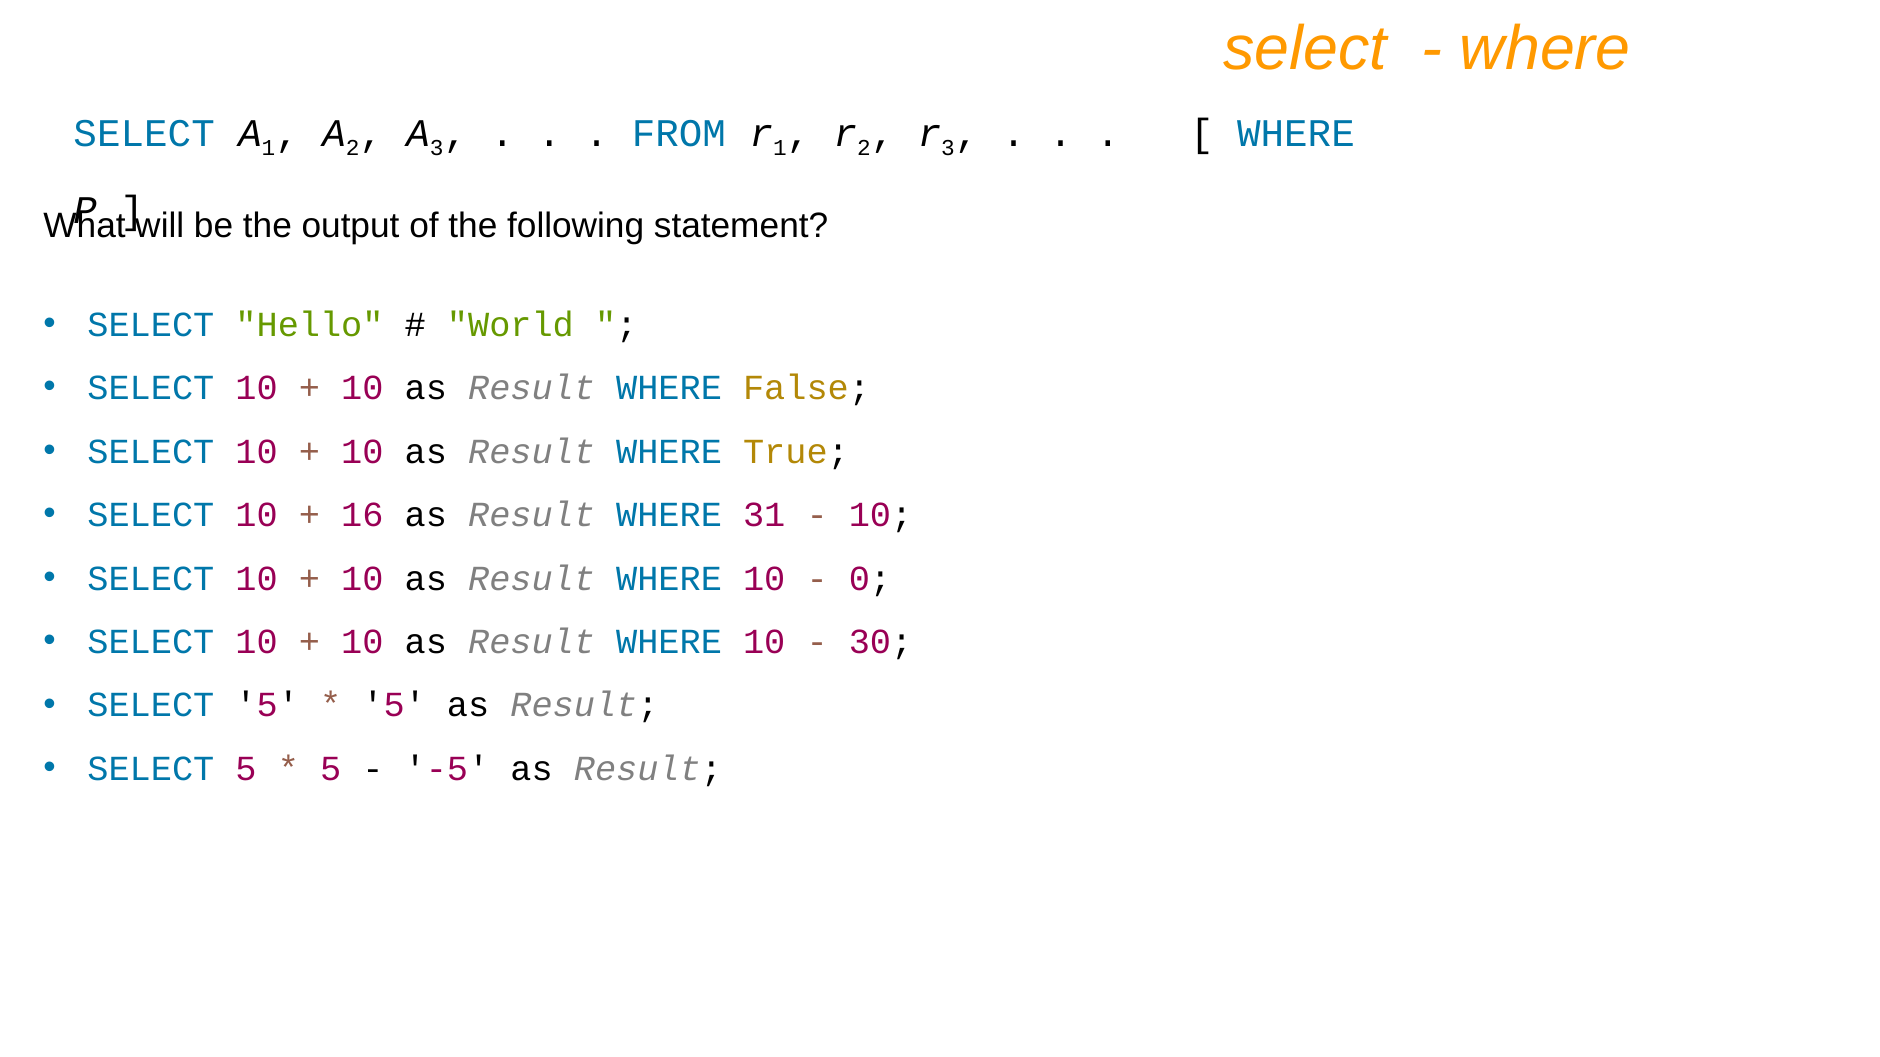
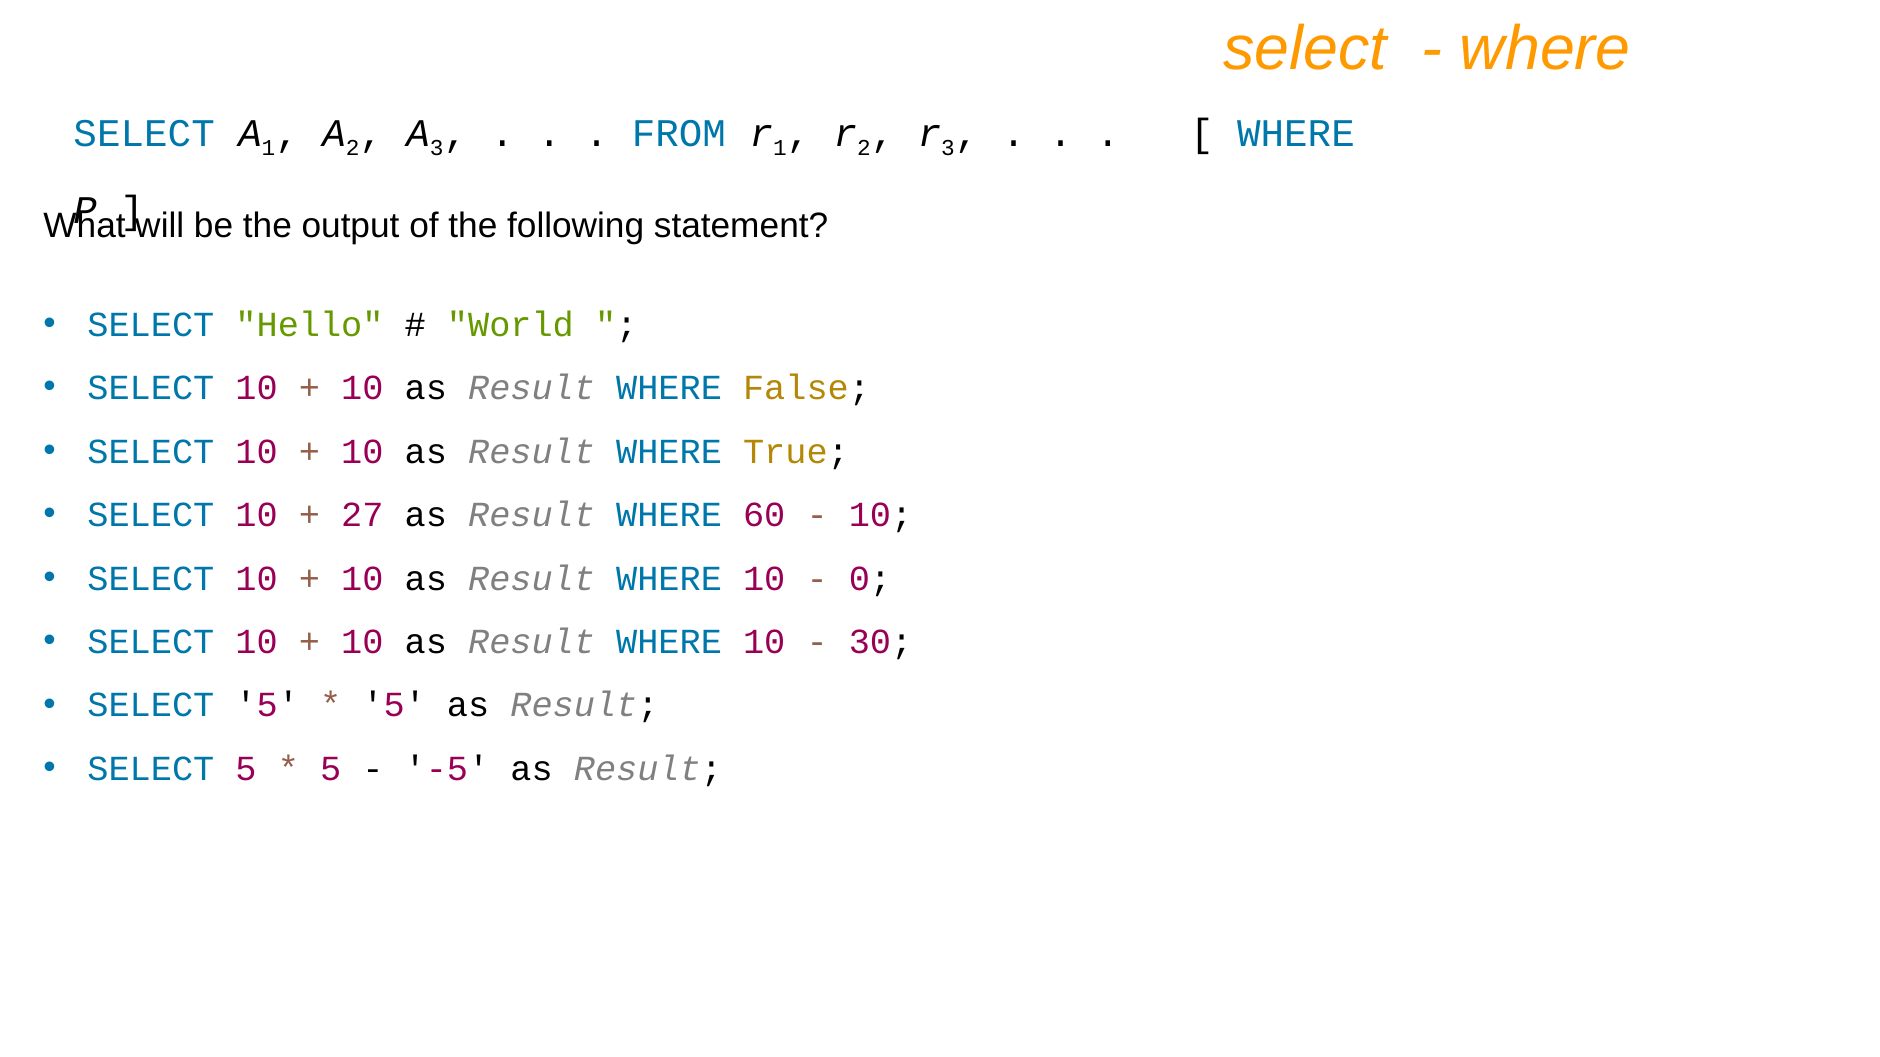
16: 16 -> 27 (362, 515)
31: 31 -> 60 (764, 515)
